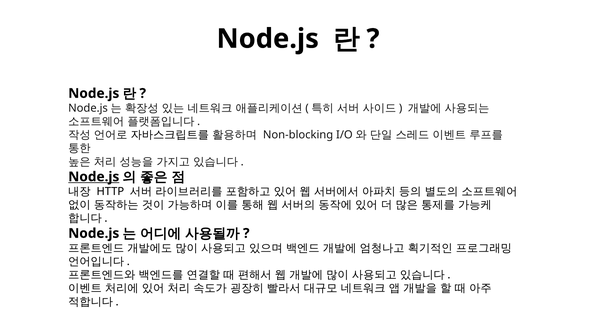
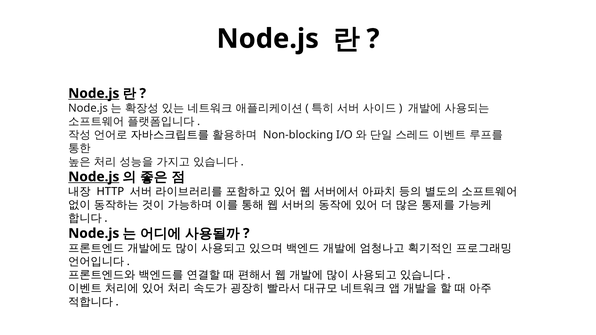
Node.js underline: none -> present (94, 93)
